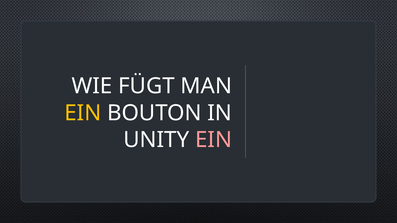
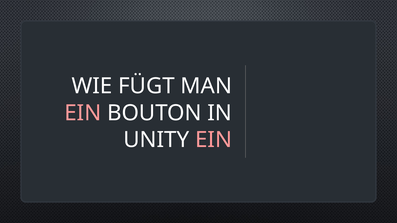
EIN colour: yellow -> pink (83, 113)
